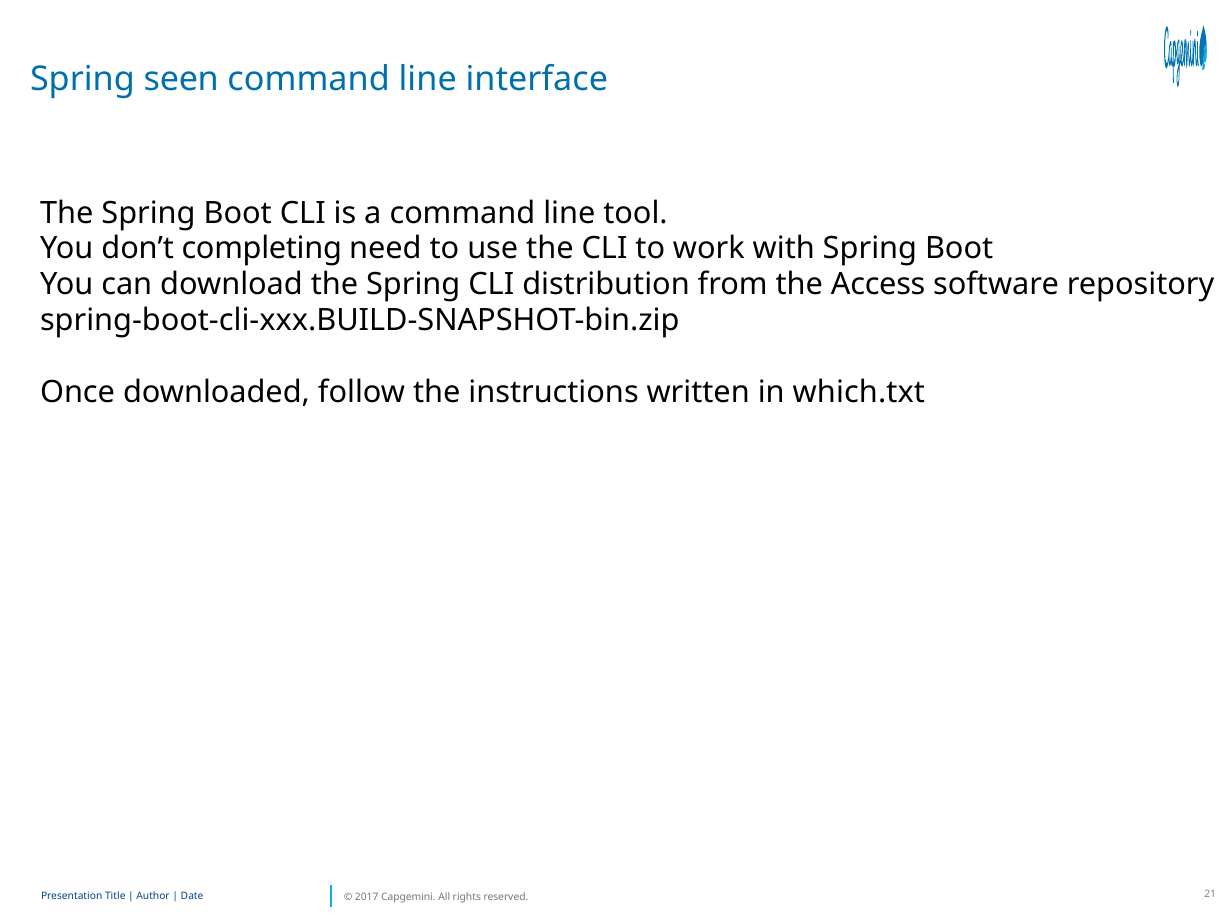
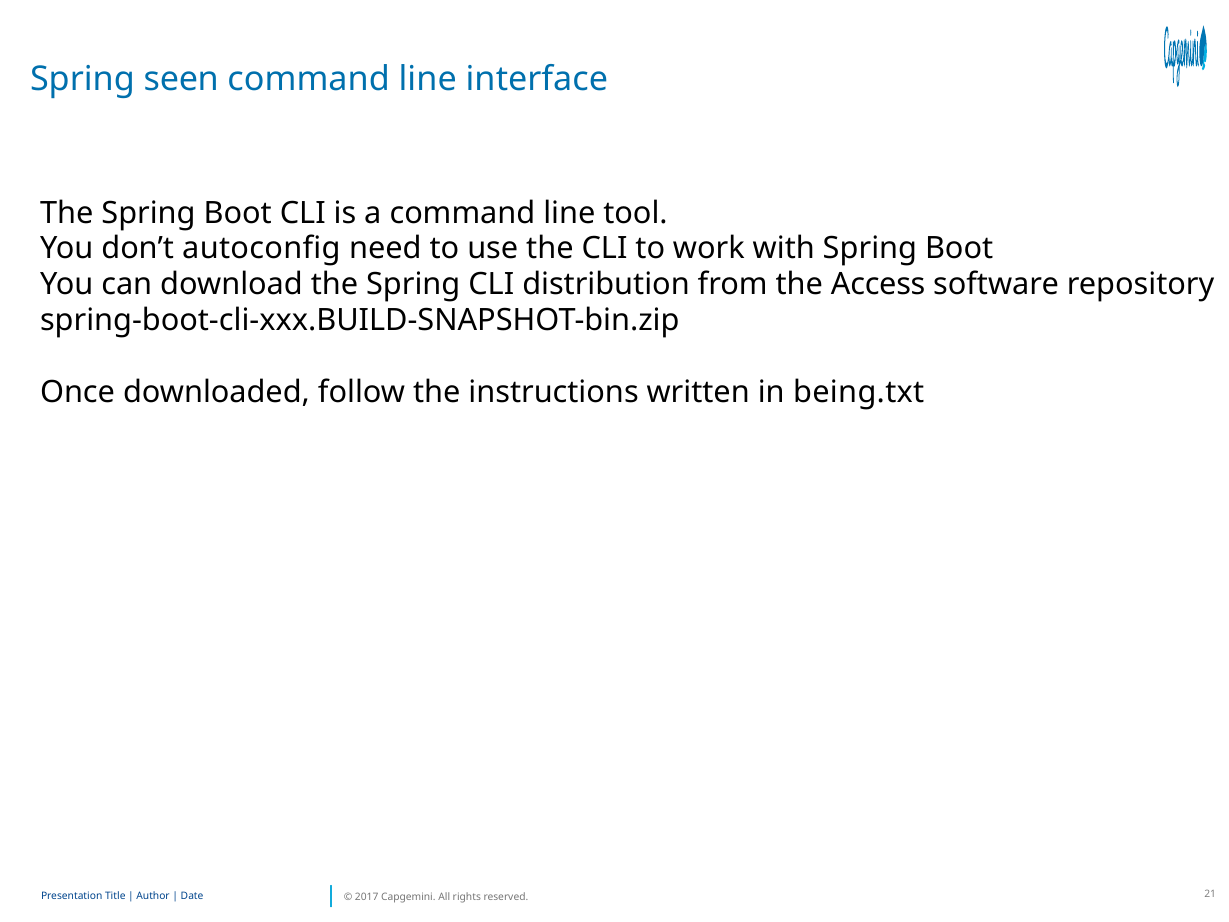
completing: completing -> autoconfig (261, 249)
which.txt: which.txt -> being.txt (859, 392)
